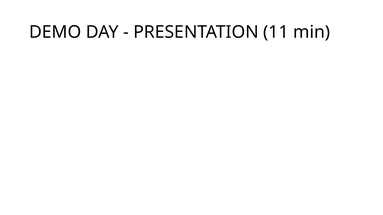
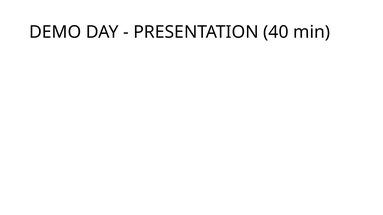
11: 11 -> 40 (276, 32)
